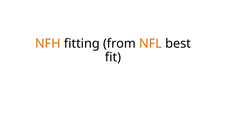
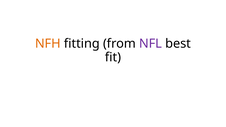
NFL colour: orange -> purple (151, 44)
